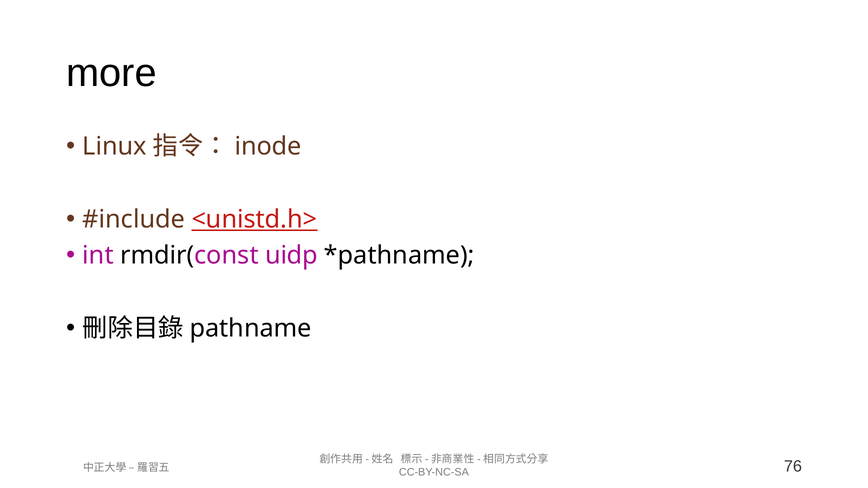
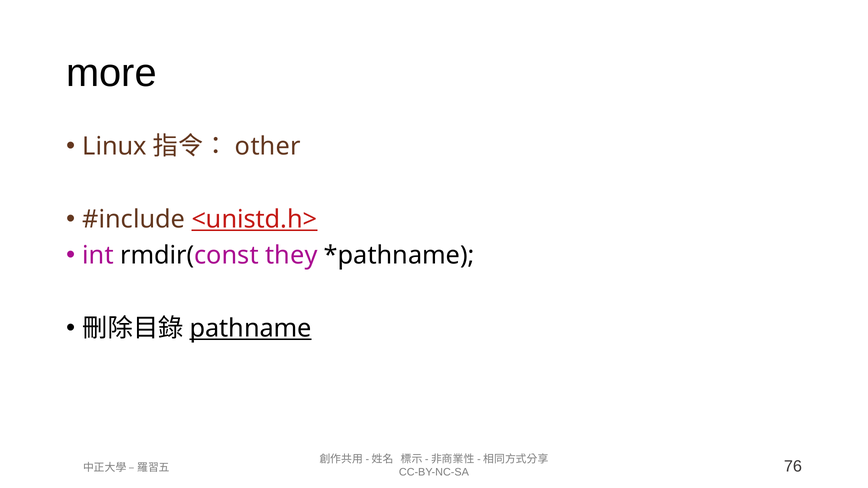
inode: inode -> other (268, 147)
uidp: uidp -> they (291, 256)
pathname underline: none -> present (251, 328)
